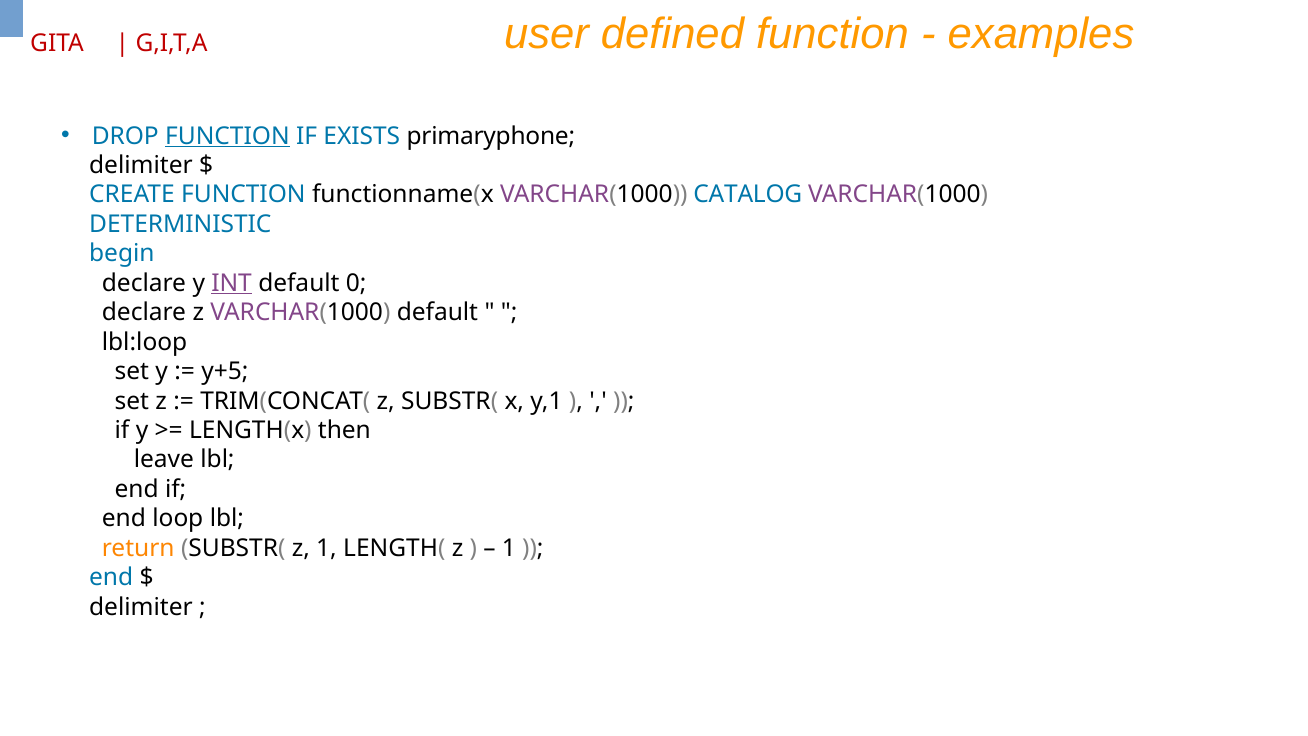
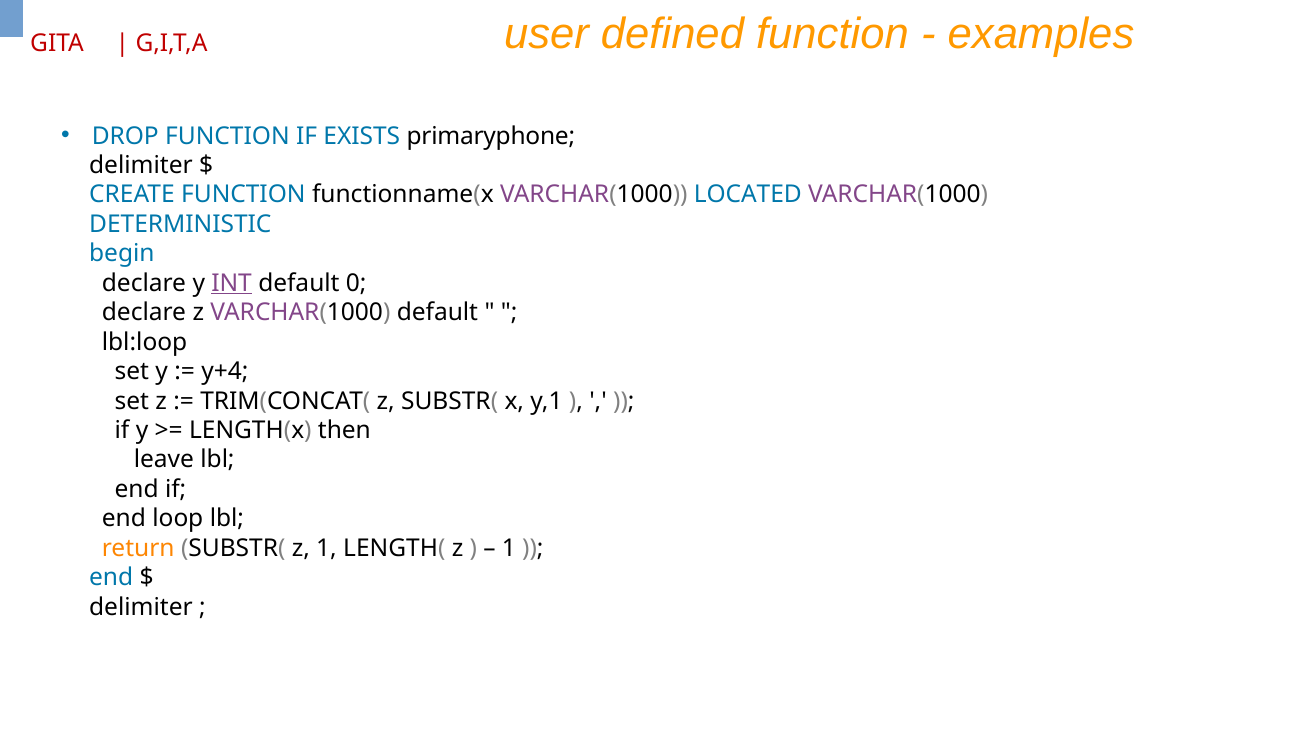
FUNCTION underline: present -> none (227, 136)
CATALOG: CATALOG -> LOCATED (748, 195)
y+5: y+5 -> y+4 (225, 371)
